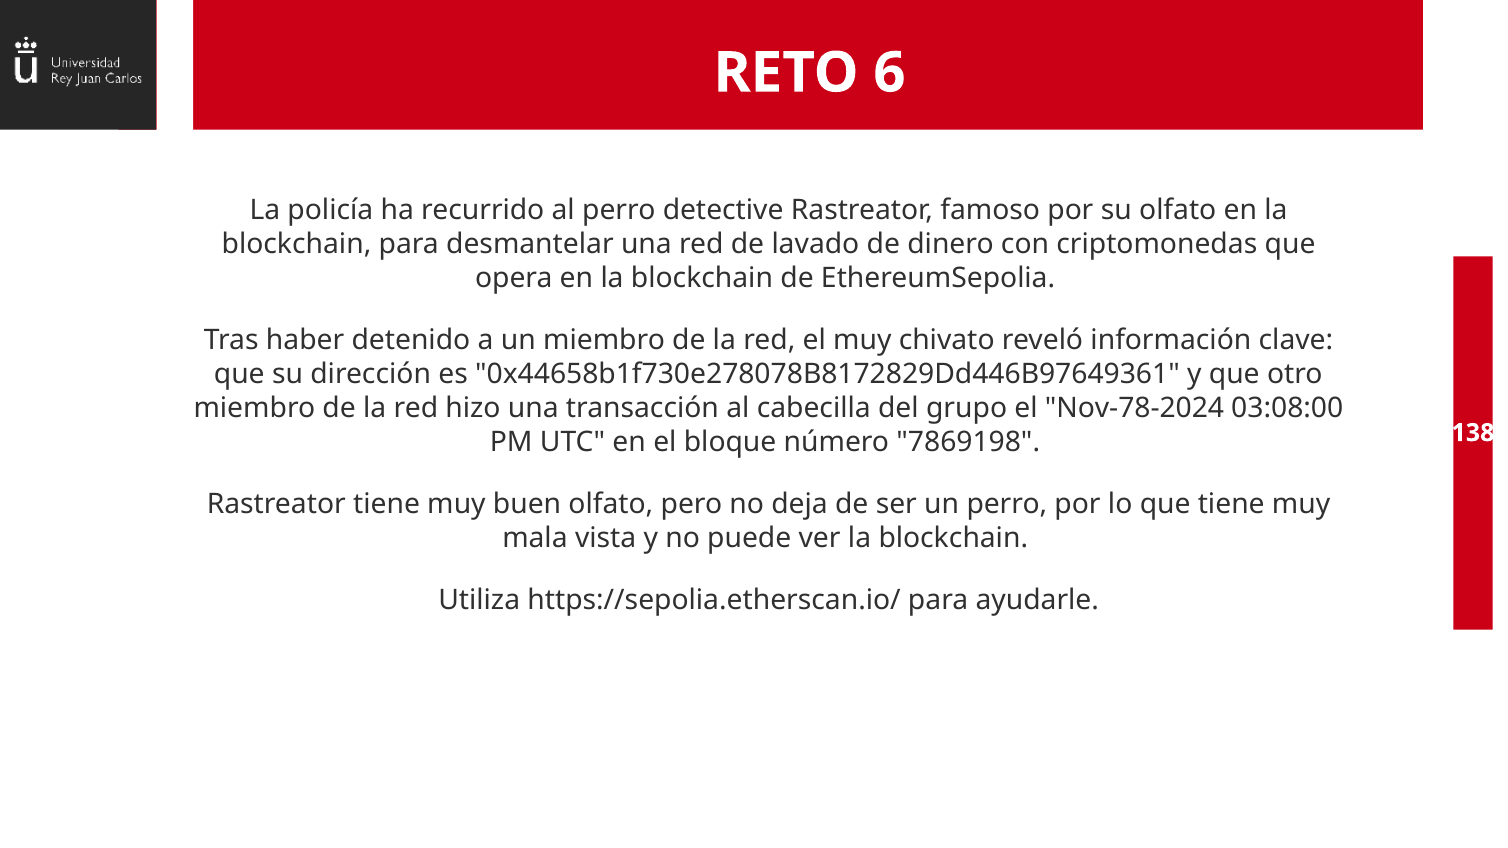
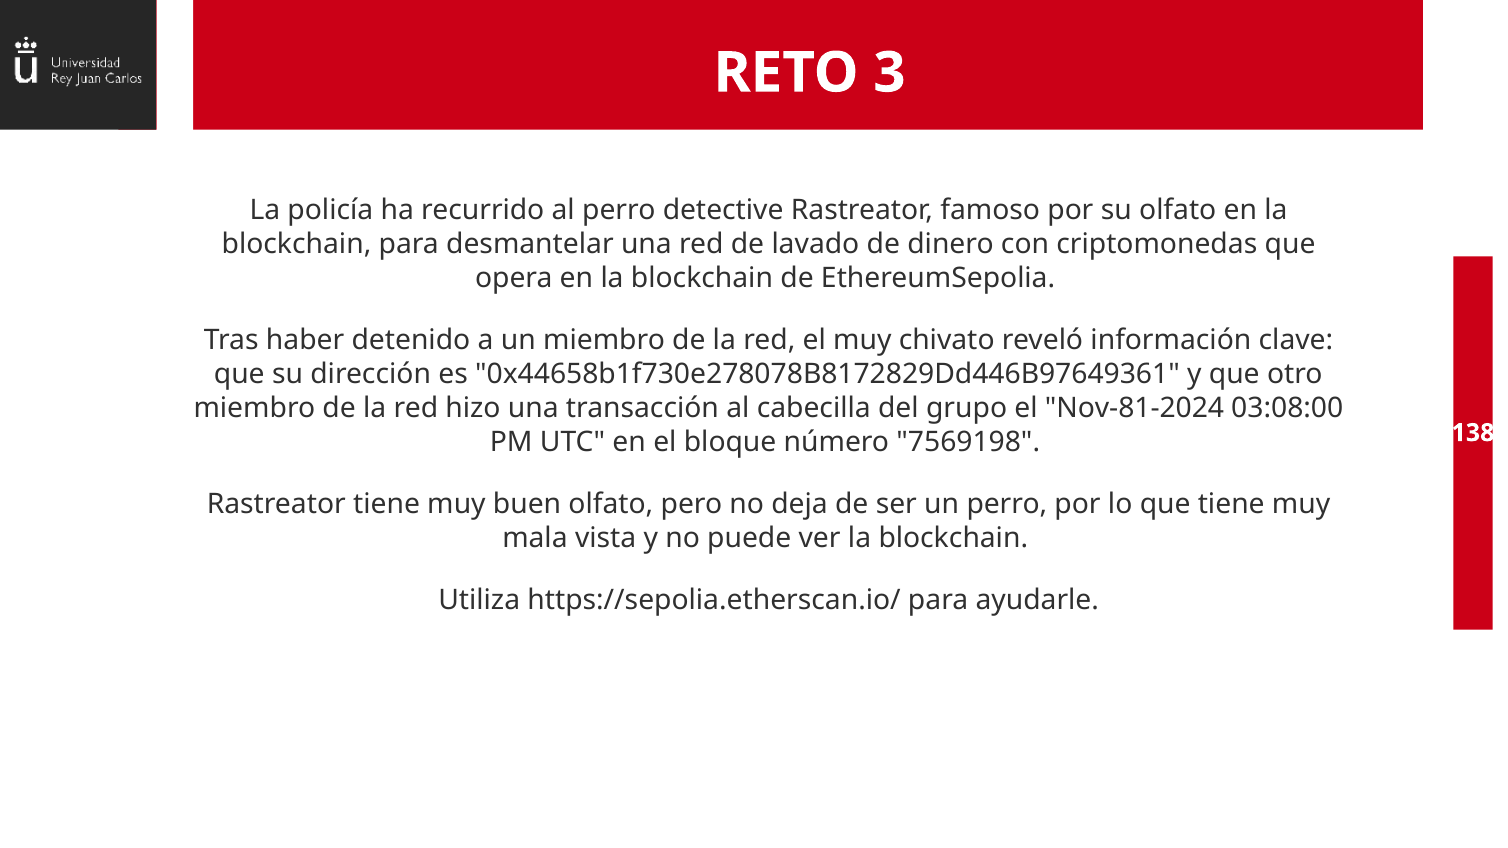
6: 6 -> 3 (889, 73)
Nov-78-2024: Nov-78-2024 -> Nov-81-2024 (1135, 408)
7869198: 7869198 -> 7569198 (968, 442)
